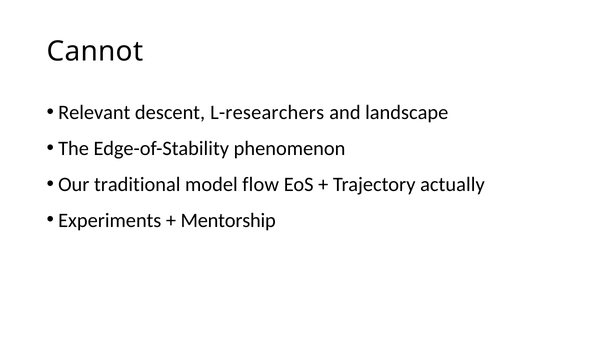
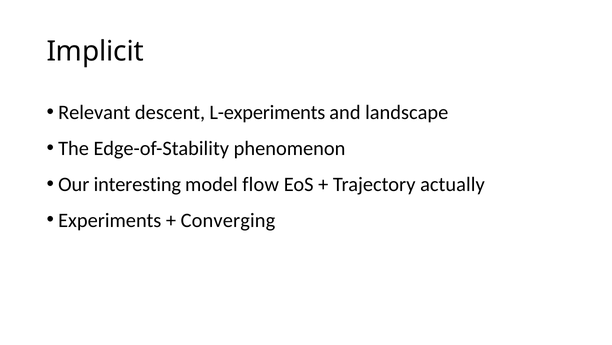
Cannot: Cannot -> Implicit (95, 51)
L-researchers: L-researchers -> L-experiments (267, 112)
traditional: traditional -> interesting (137, 184)
Mentorship: Mentorship -> Converging (228, 220)
